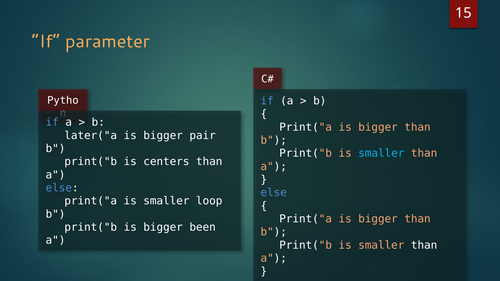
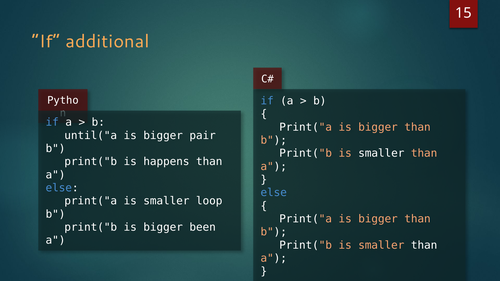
parameter: parameter -> additional (108, 42)
later("a: later("a -> until("a (91, 136)
smaller colour: light blue -> white (381, 153)
centers: centers -> happens (166, 162)
